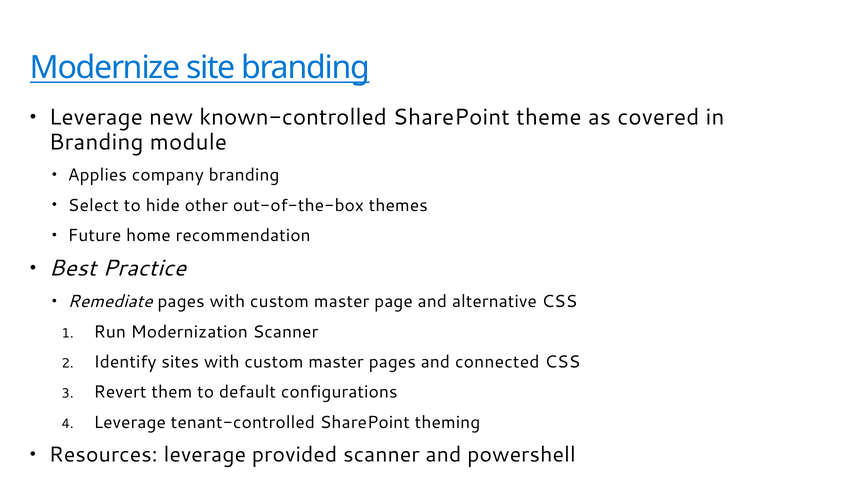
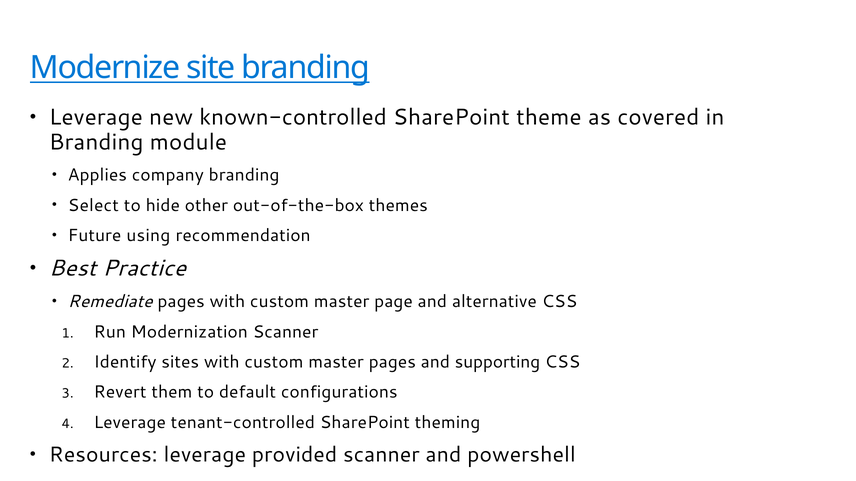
home: home -> using (148, 236)
connected: connected -> supporting (497, 362)
